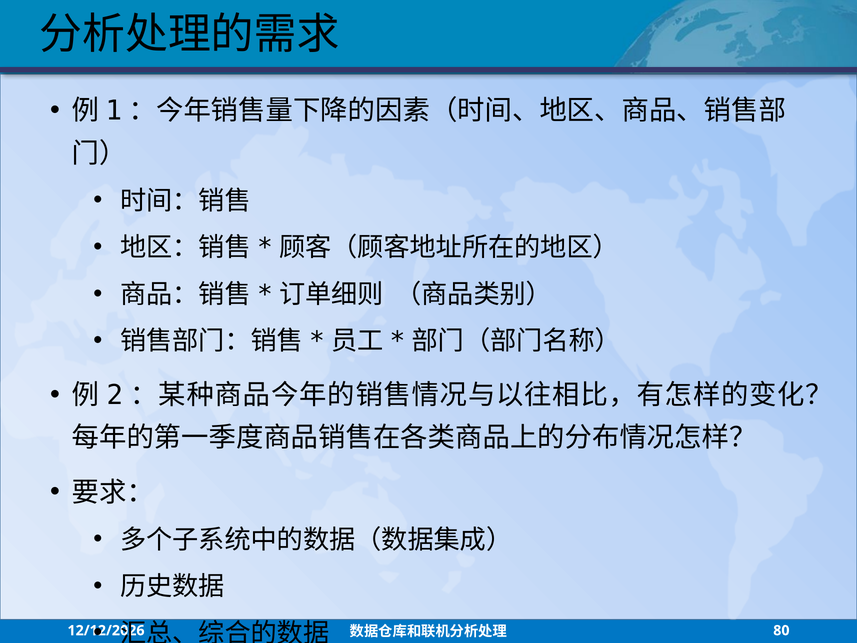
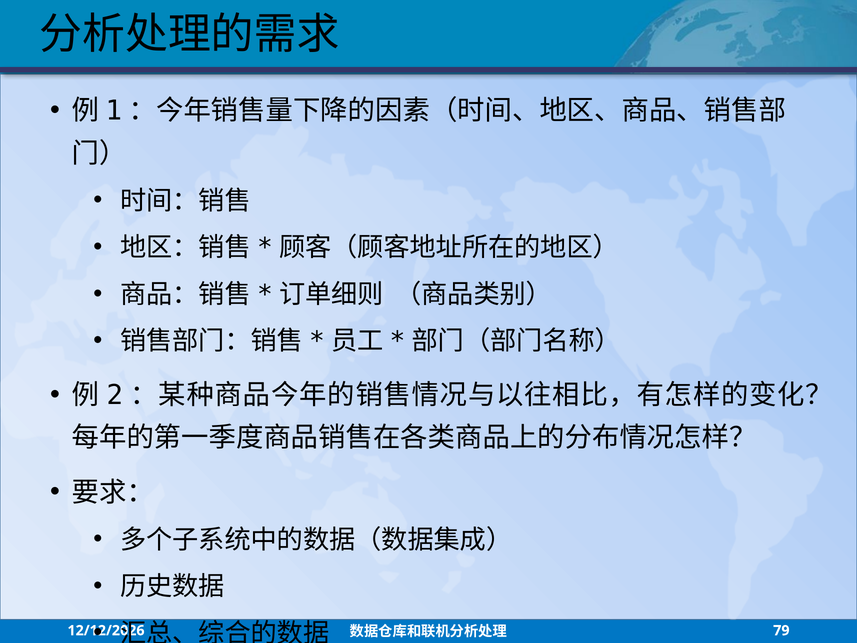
80: 80 -> 79 (781, 630)
